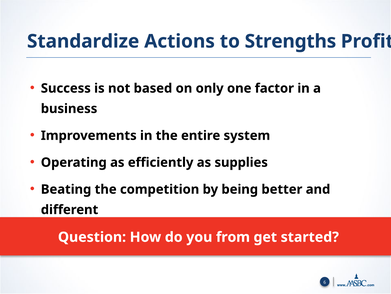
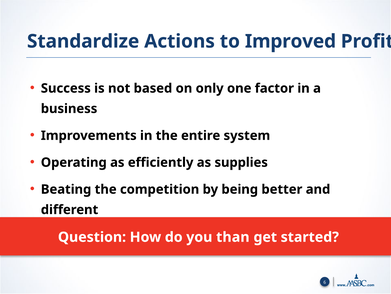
Strengths: Strengths -> Improved (290, 41)
from: from -> than (233, 237)
